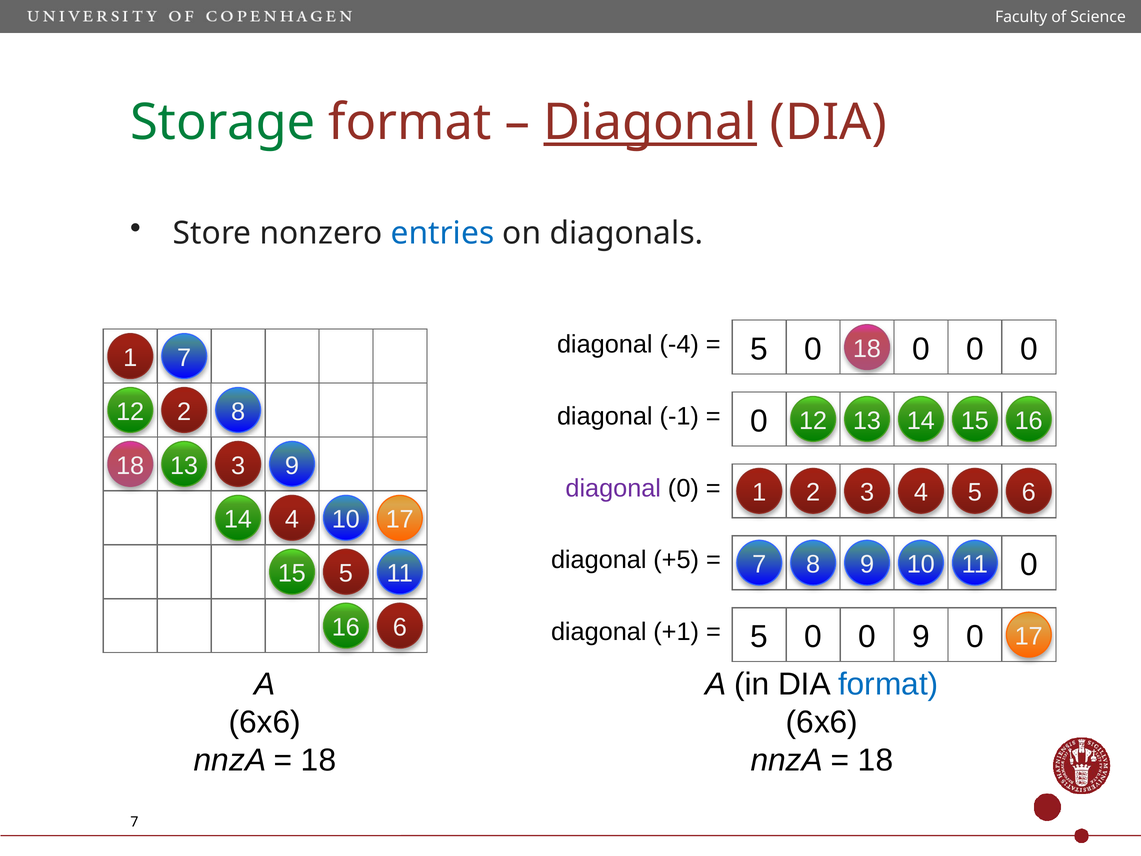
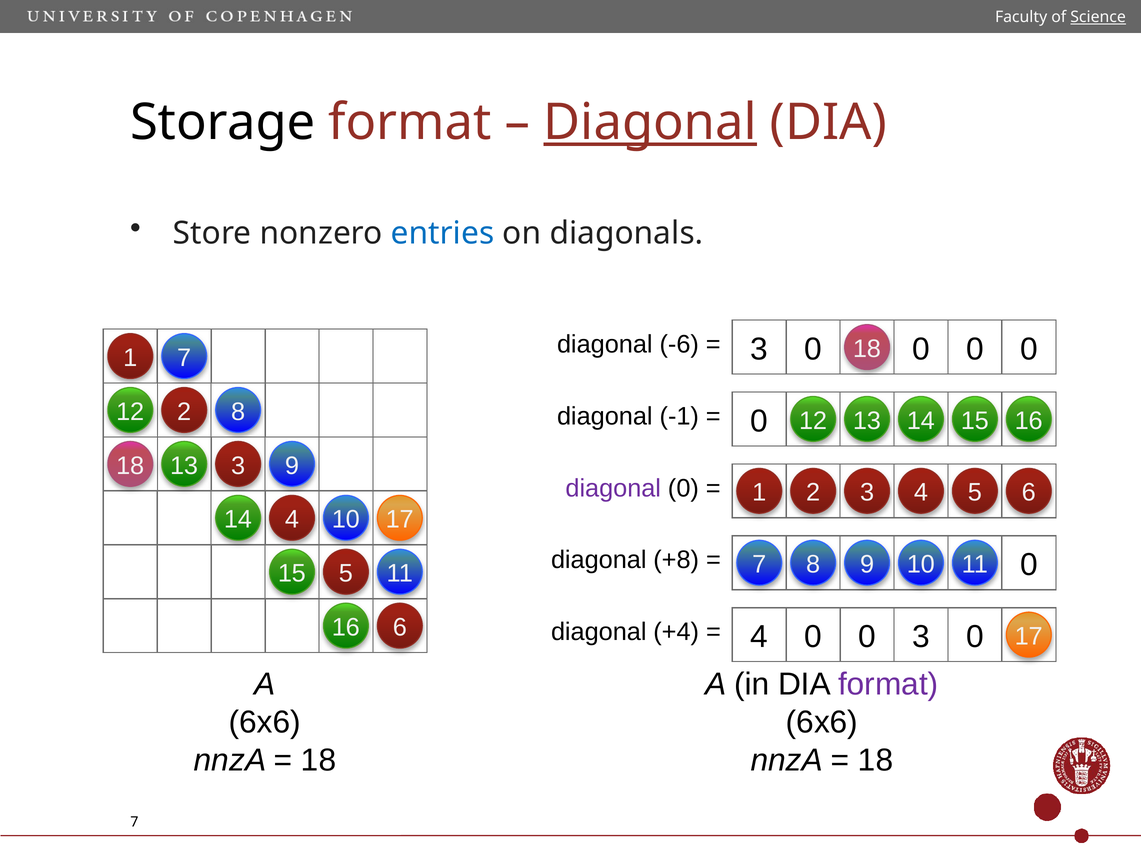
Science underline: none -> present (1098, 17)
Storage colour: green -> black (223, 122)
-4: -4 -> -6 (679, 344)
5: 5 -> 3 (759, 349)
+5: +5 -> +8 (676, 560)
+1: +1 -> +4 (676, 632)
5: 5 -> 4 (759, 637)
0 9: 9 -> 3 (921, 637)
format colour: blue -> purple (888, 684)
